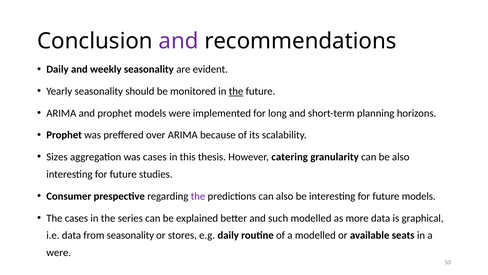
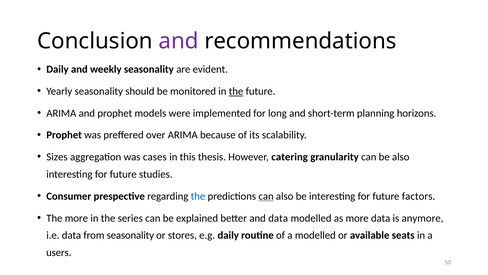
the colour: purple -> blue (198, 196)
can underline: none -> present (266, 196)
future models: models -> factors (419, 196)
The cases: cases -> more (76, 218)
and such: such -> data (278, 218)
graphical: graphical -> anymore (422, 218)
were: were -> users (59, 252)
